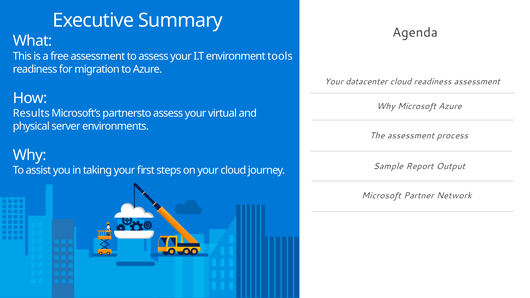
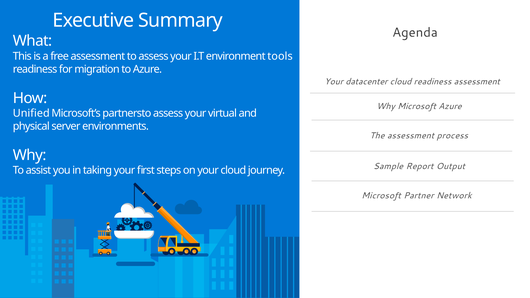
Results: Results -> Unified (31, 113)
